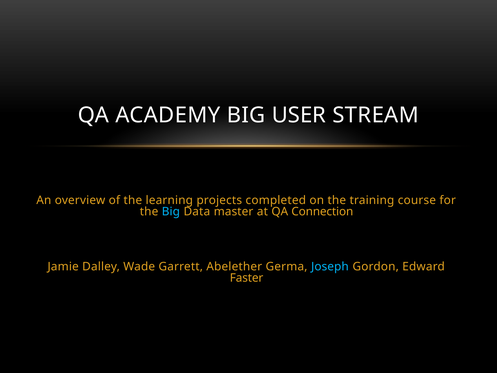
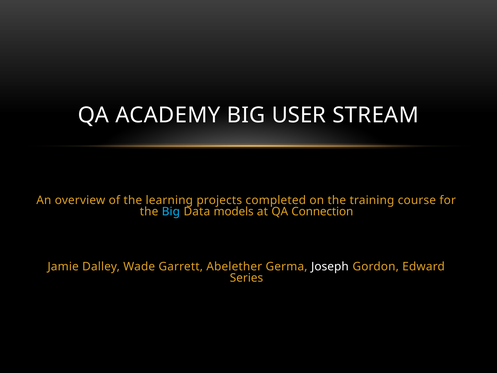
master: master -> models (234, 211)
Joseph colour: light blue -> white (330, 266)
Faster: Faster -> Series (247, 278)
